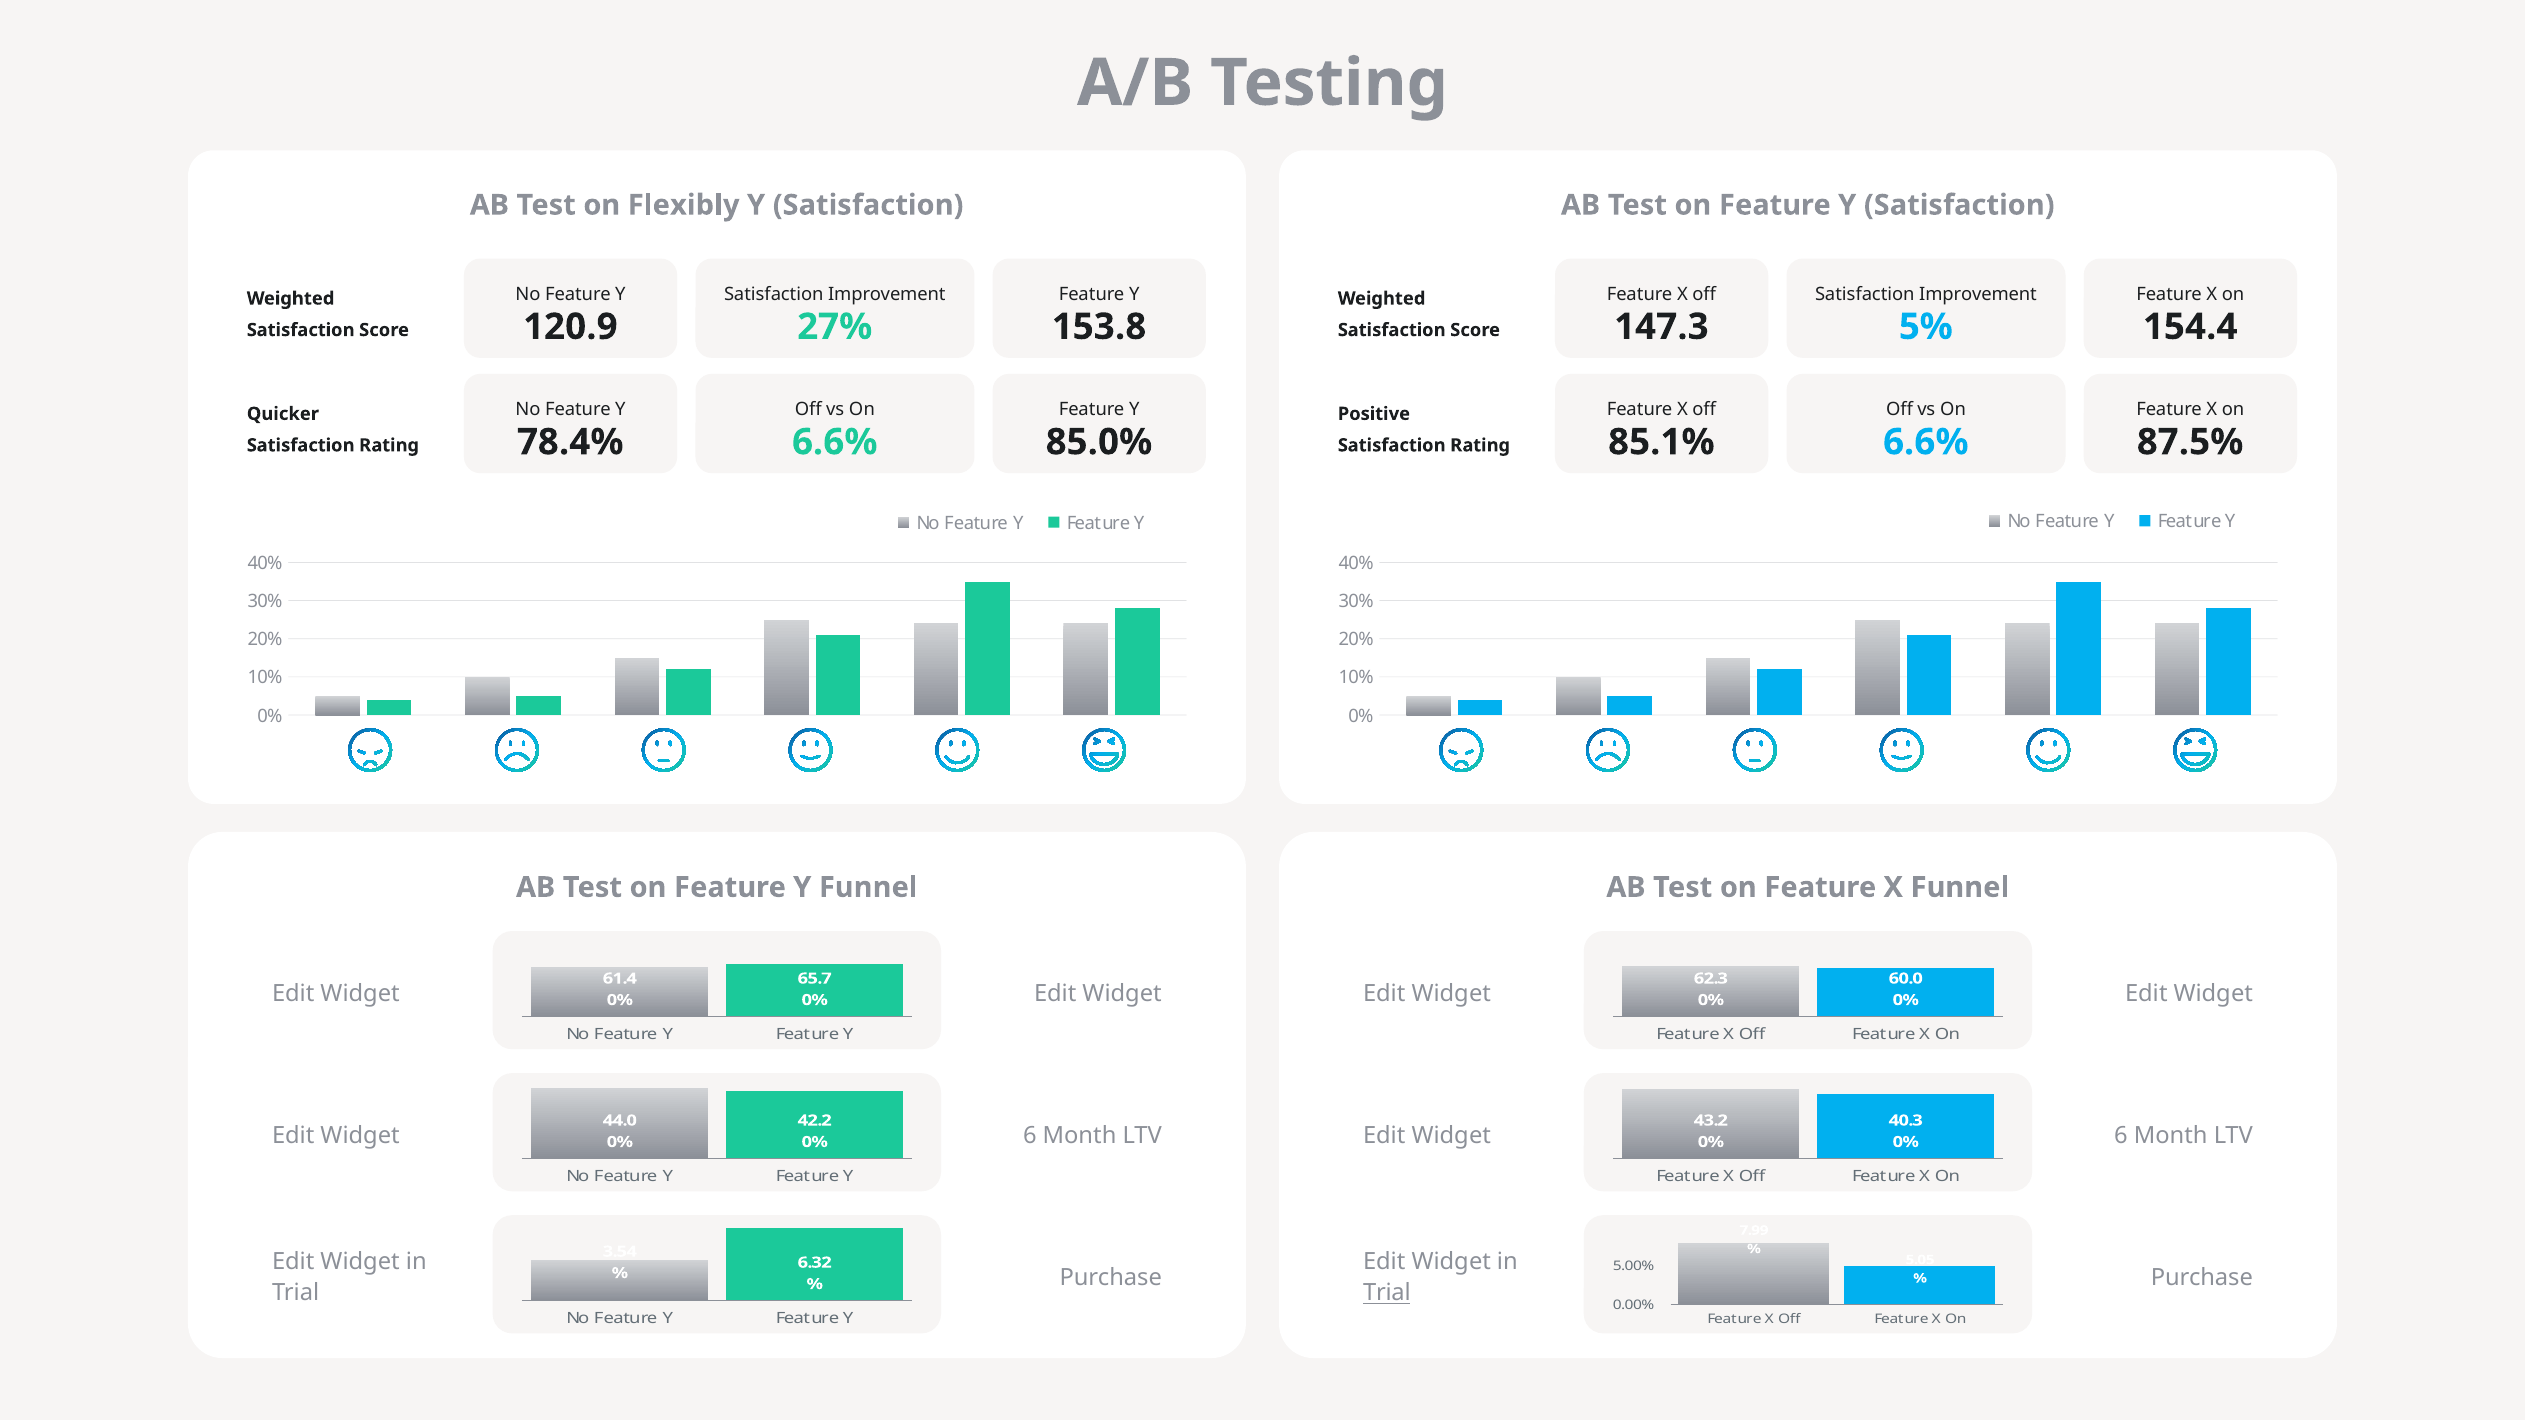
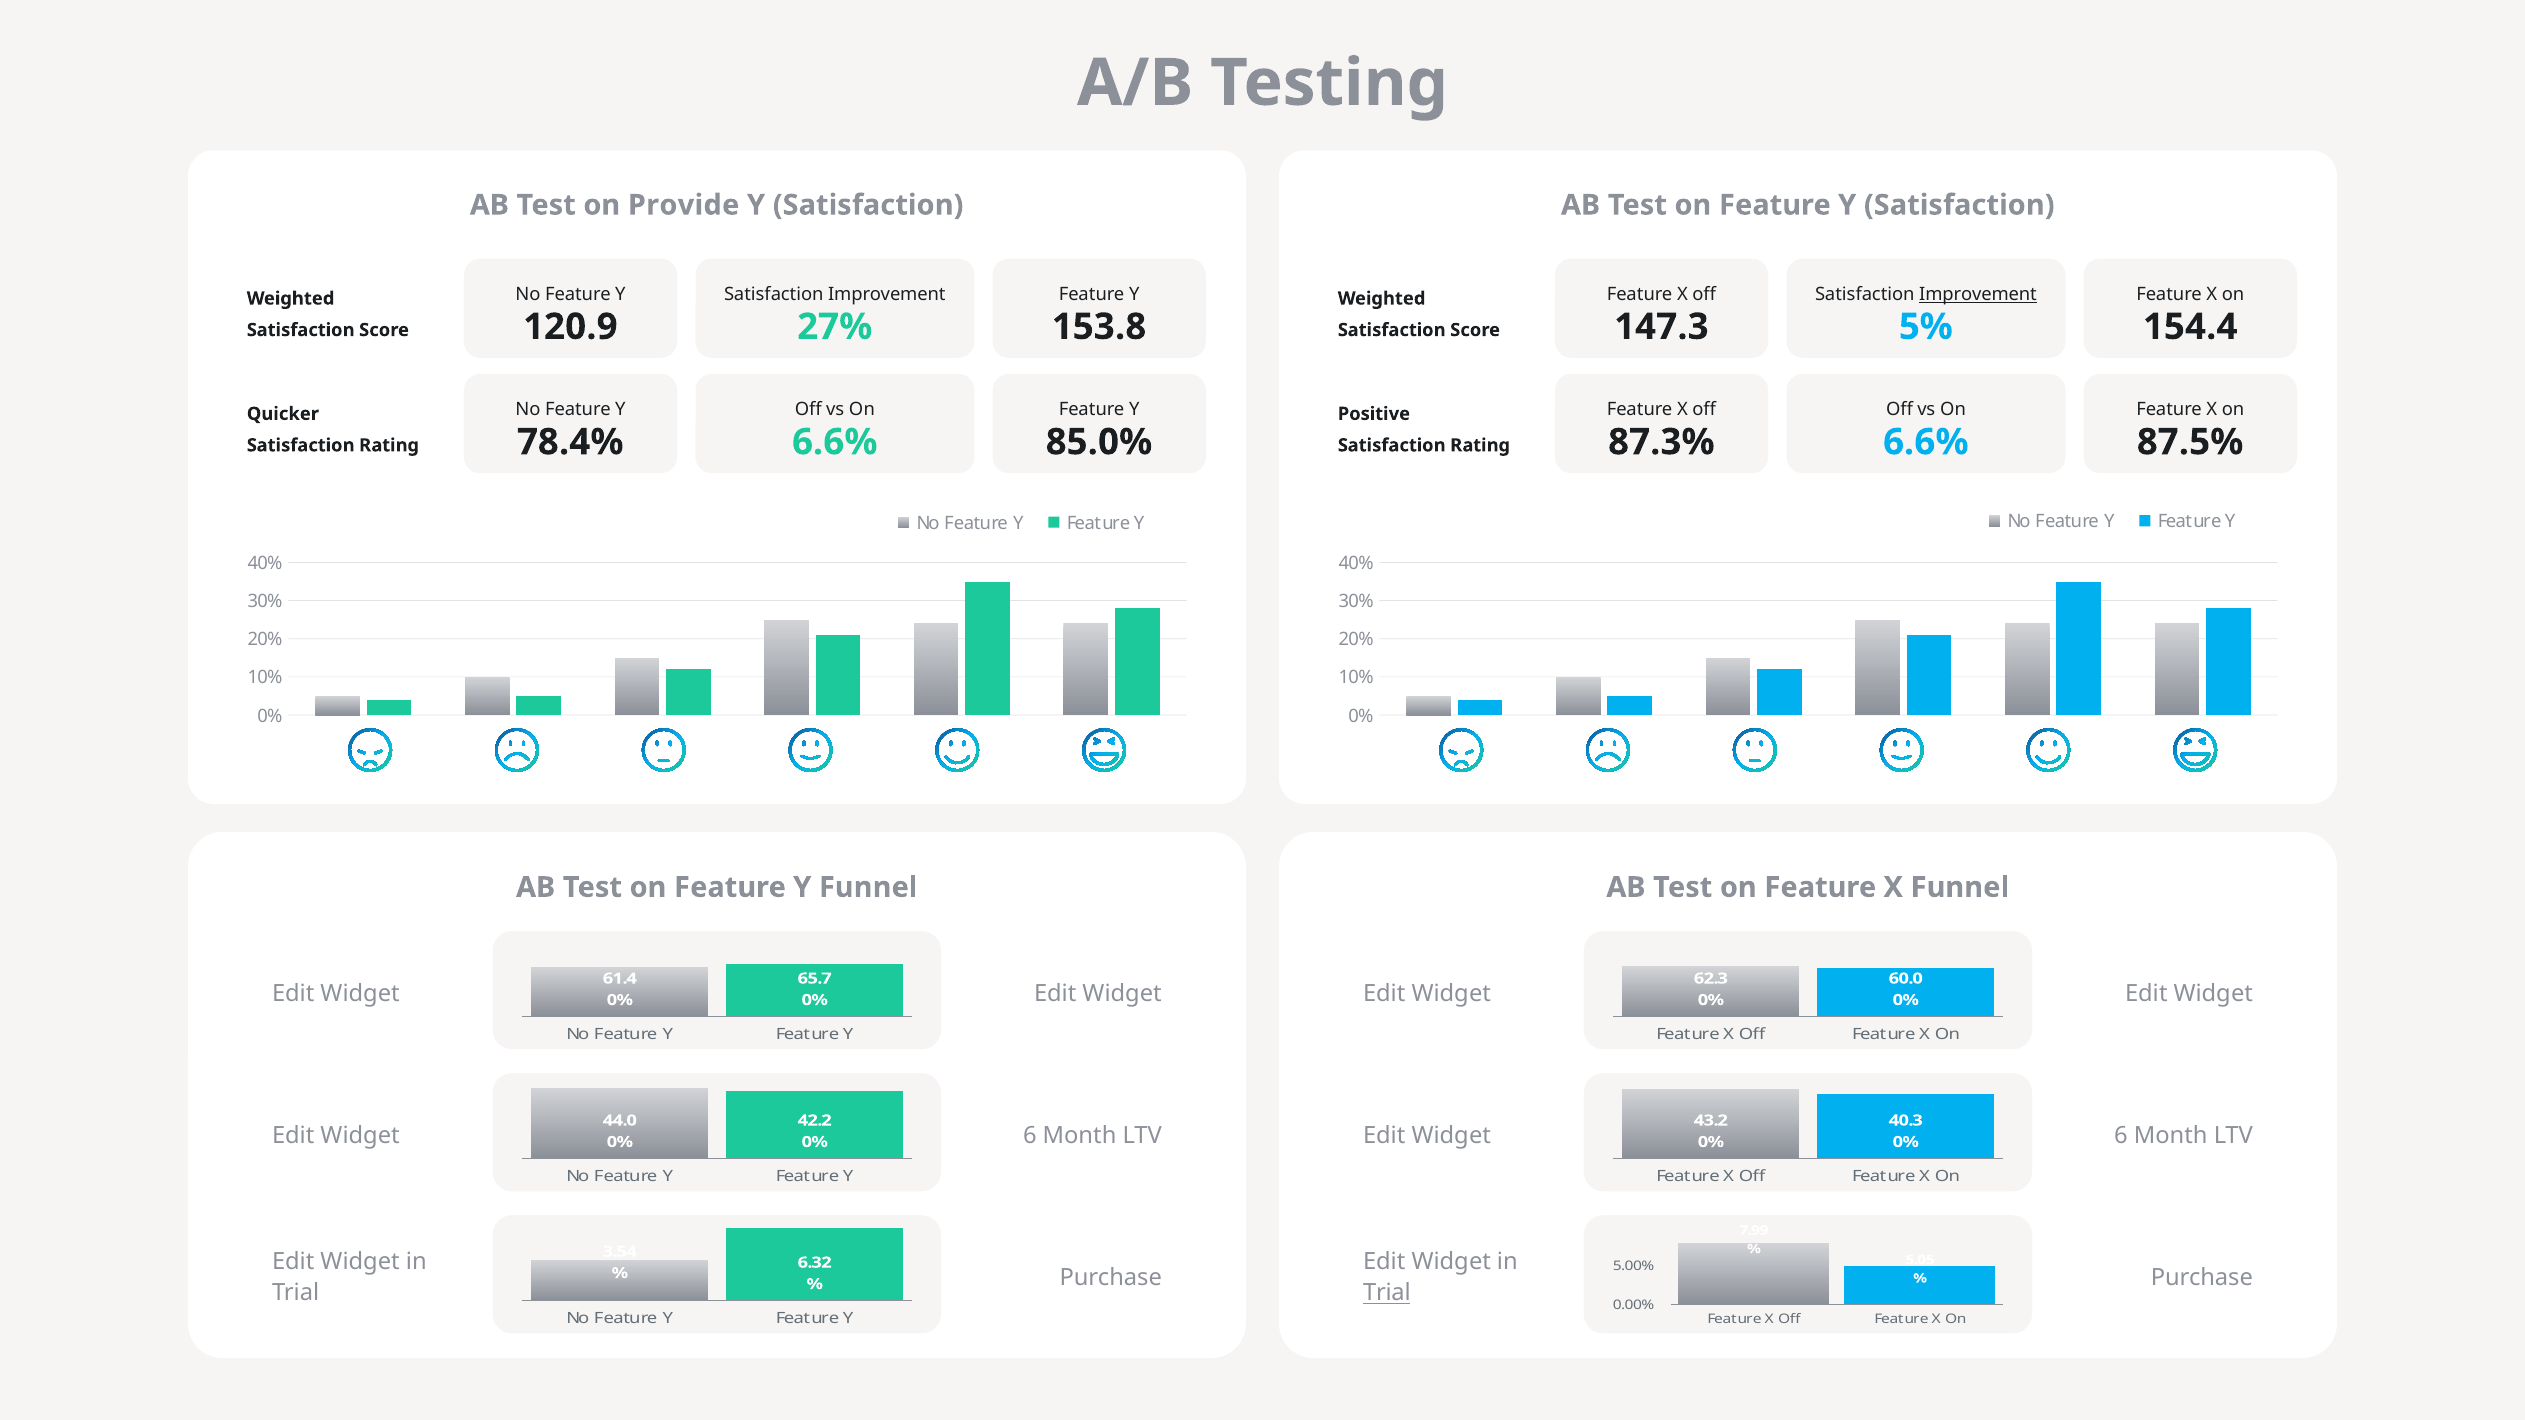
Flexibly: Flexibly -> Provide (684, 205)
Improvement underline: none -> present (1978, 295)
85.1%: 85.1% -> 87.3% (1661, 442)
